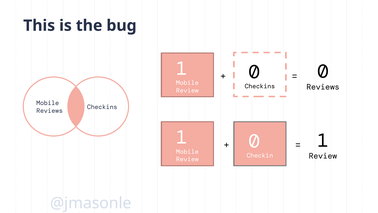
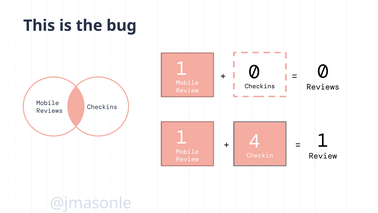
0: 0 -> 4 (254, 141)
